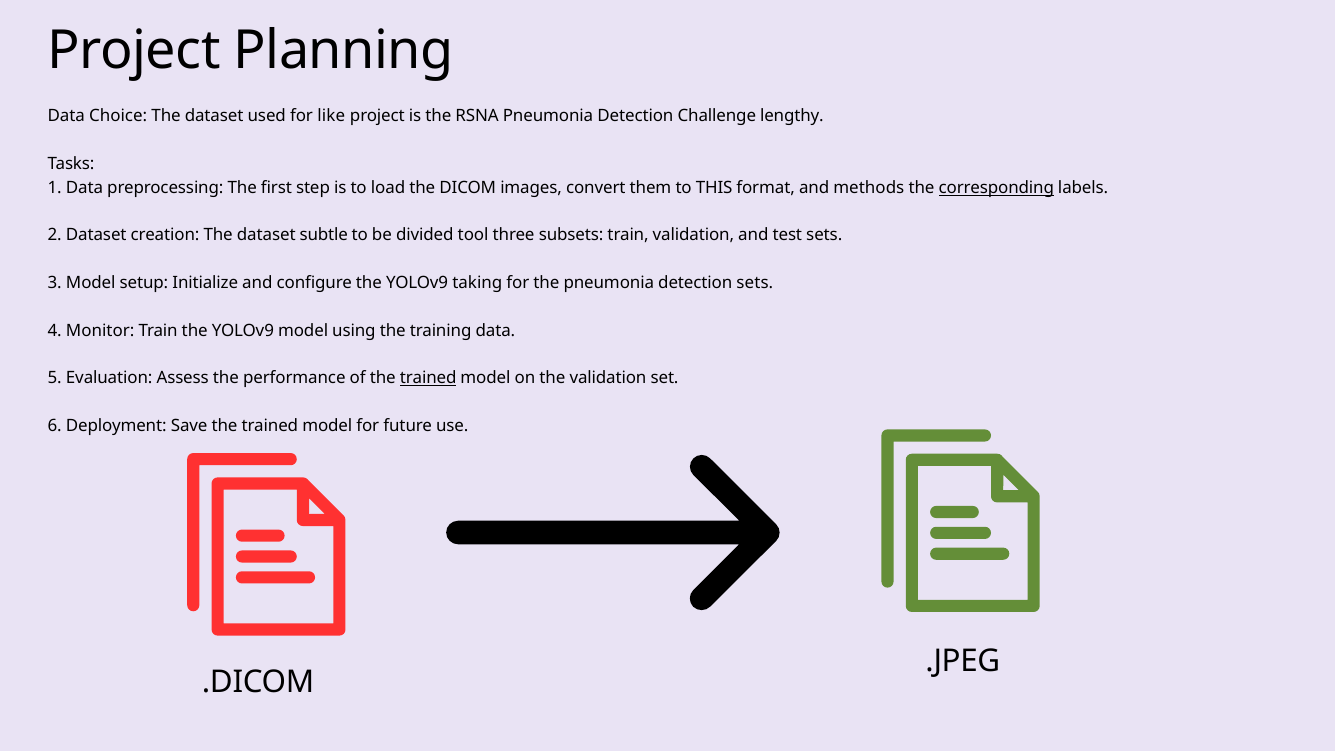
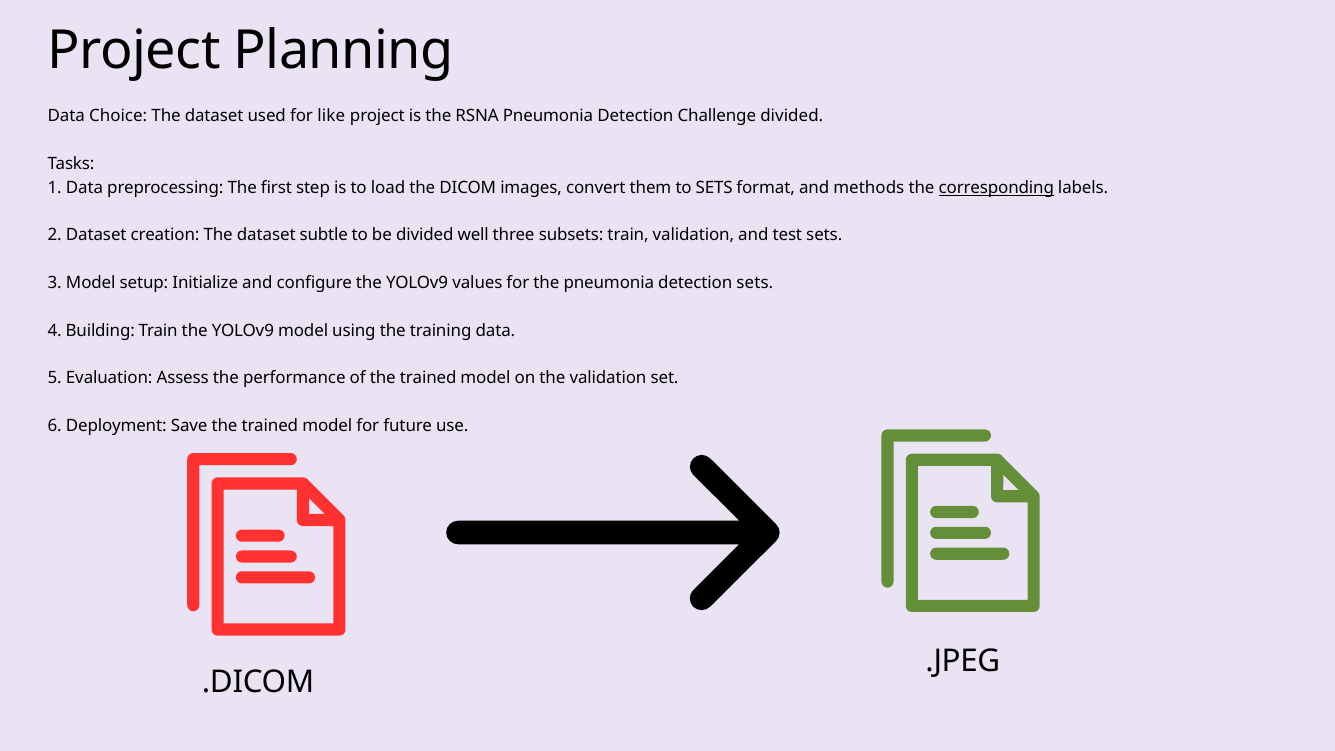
Challenge lengthy: lengthy -> divided (792, 116)
to THIS: THIS -> SETS (714, 188)
tool: tool -> well (473, 235)
taking: taking -> values (477, 283)
Monitor: Monitor -> Building (100, 330)
trained underline: present -> none (428, 378)
